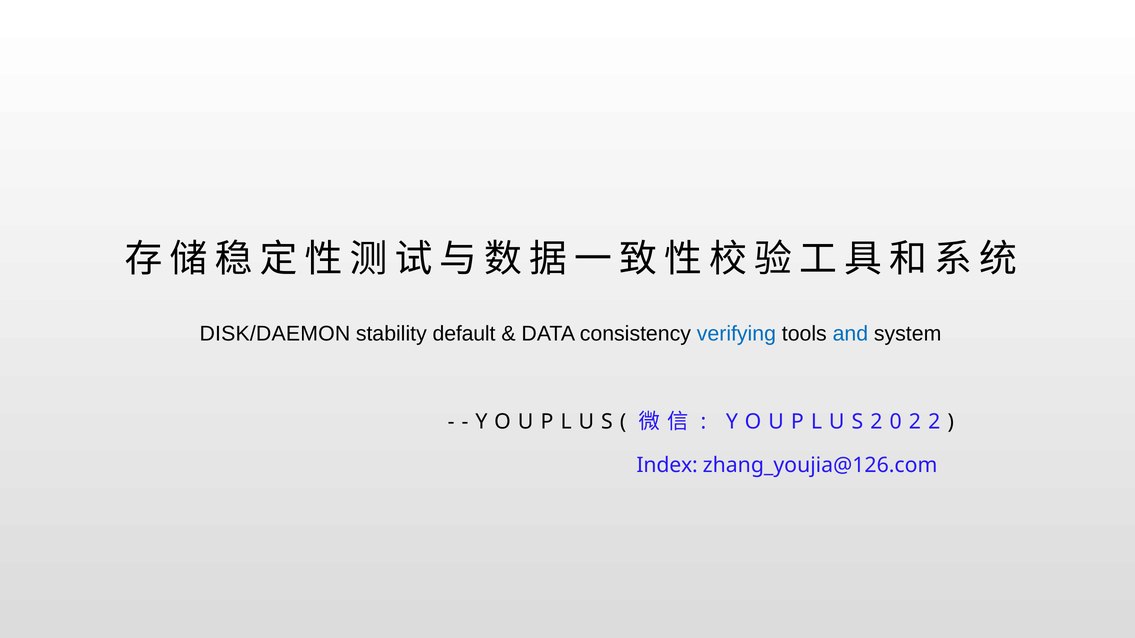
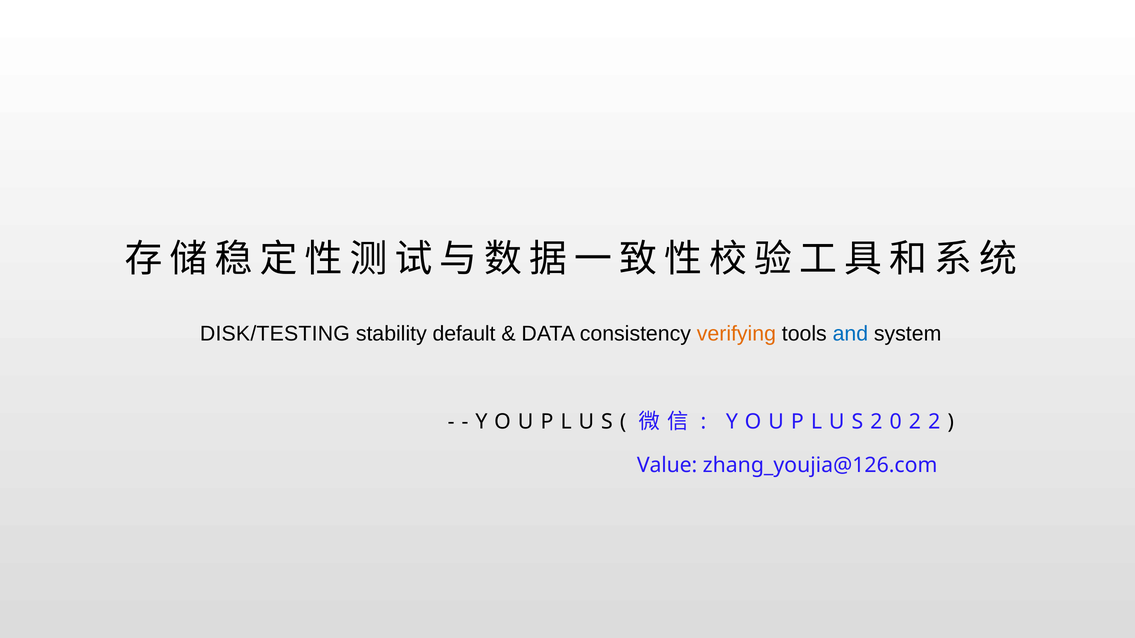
DISK/DAEMON: DISK/DAEMON -> DISK/TESTING (275, 334)
verifying colour: blue -> orange (736, 334)
Index: Index -> Value (667, 465)
